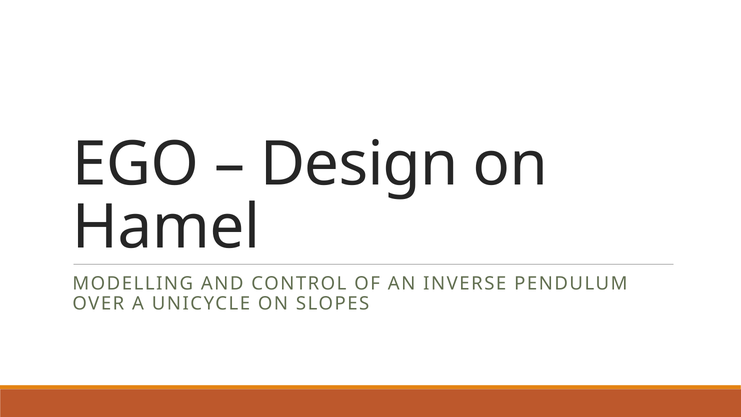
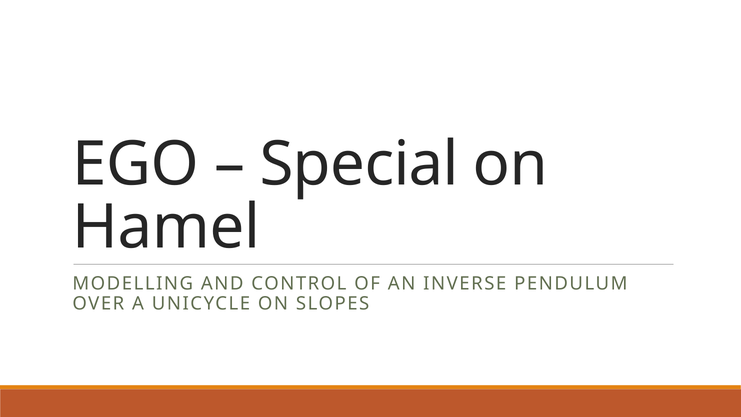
Design: Design -> Special (359, 164)
